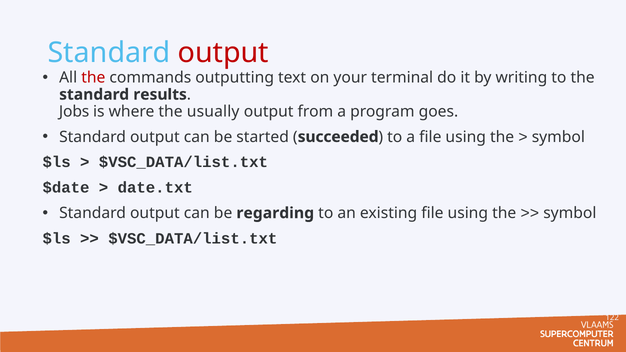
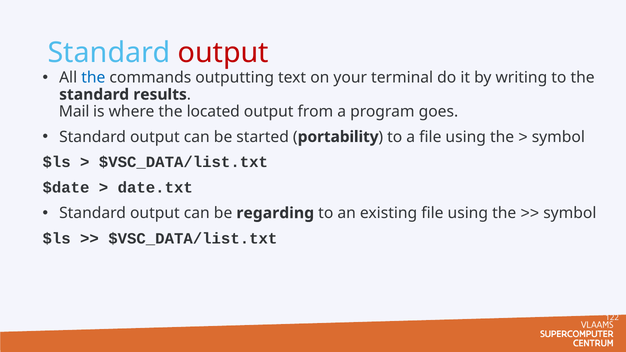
the colour: red -> blue (93, 78)
Jobs: Jobs -> Mail (74, 111)
usually: usually -> located (213, 111)
succeeded: succeeded -> portability (338, 137)
